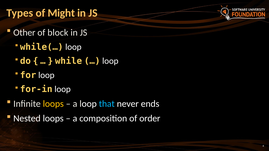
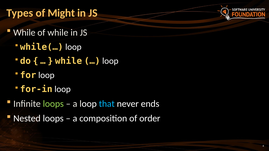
Other: Other -> While (24, 33)
of block: block -> while (58, 33)
loops colour: yellow -> light green (53, 104)
